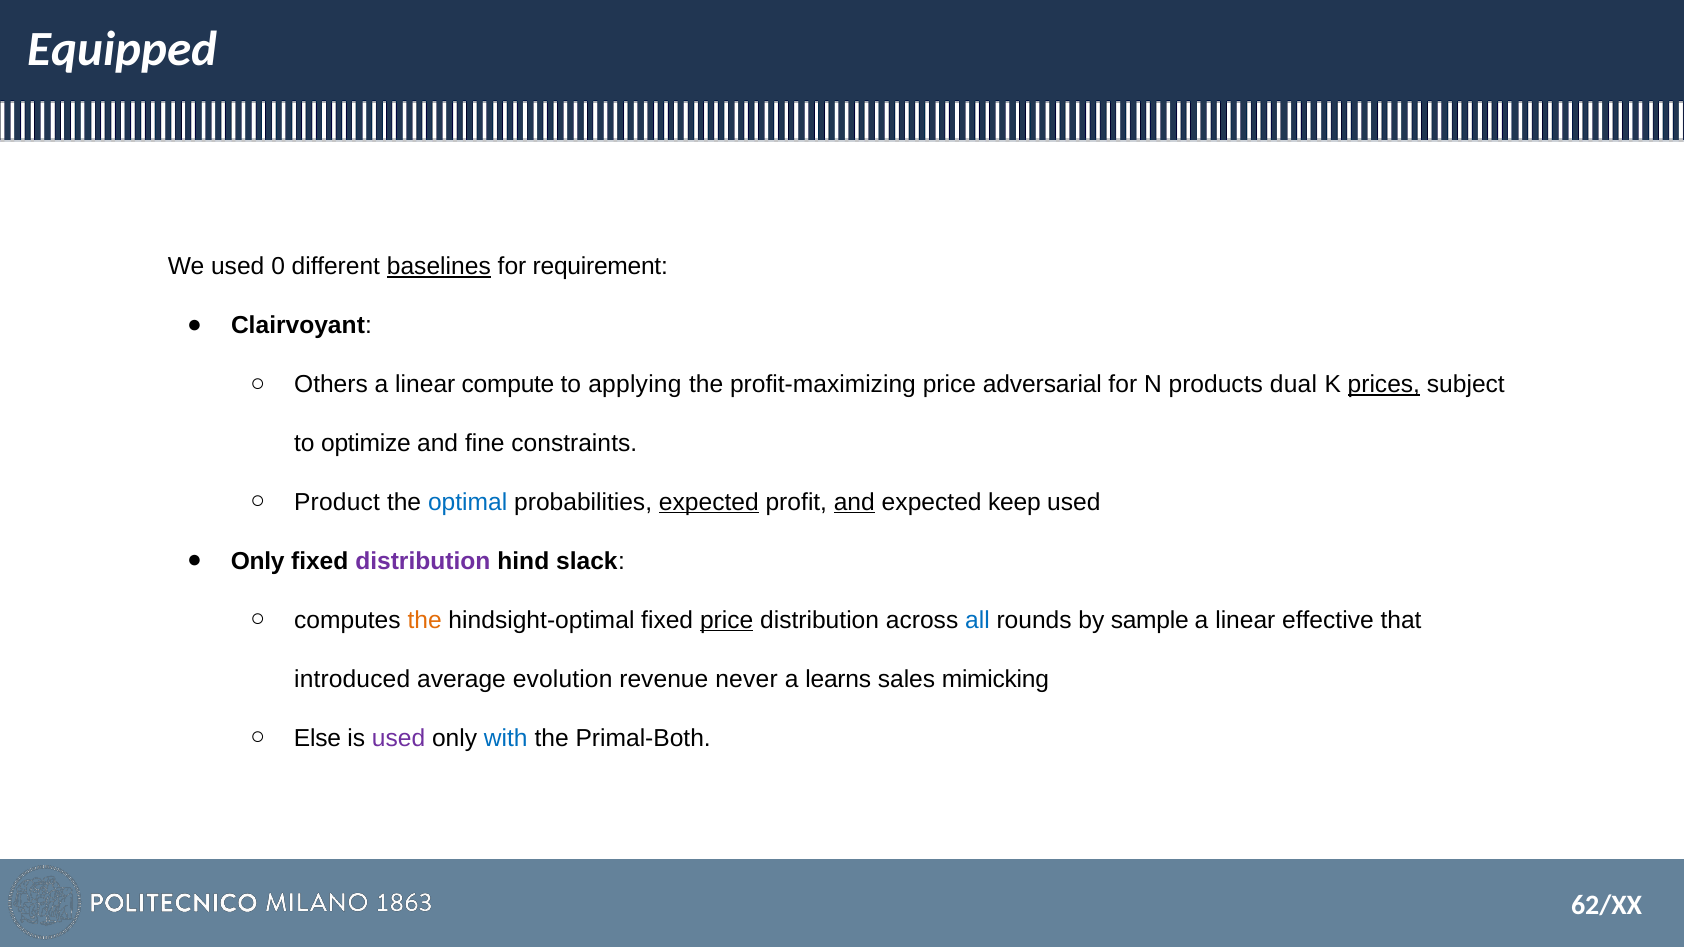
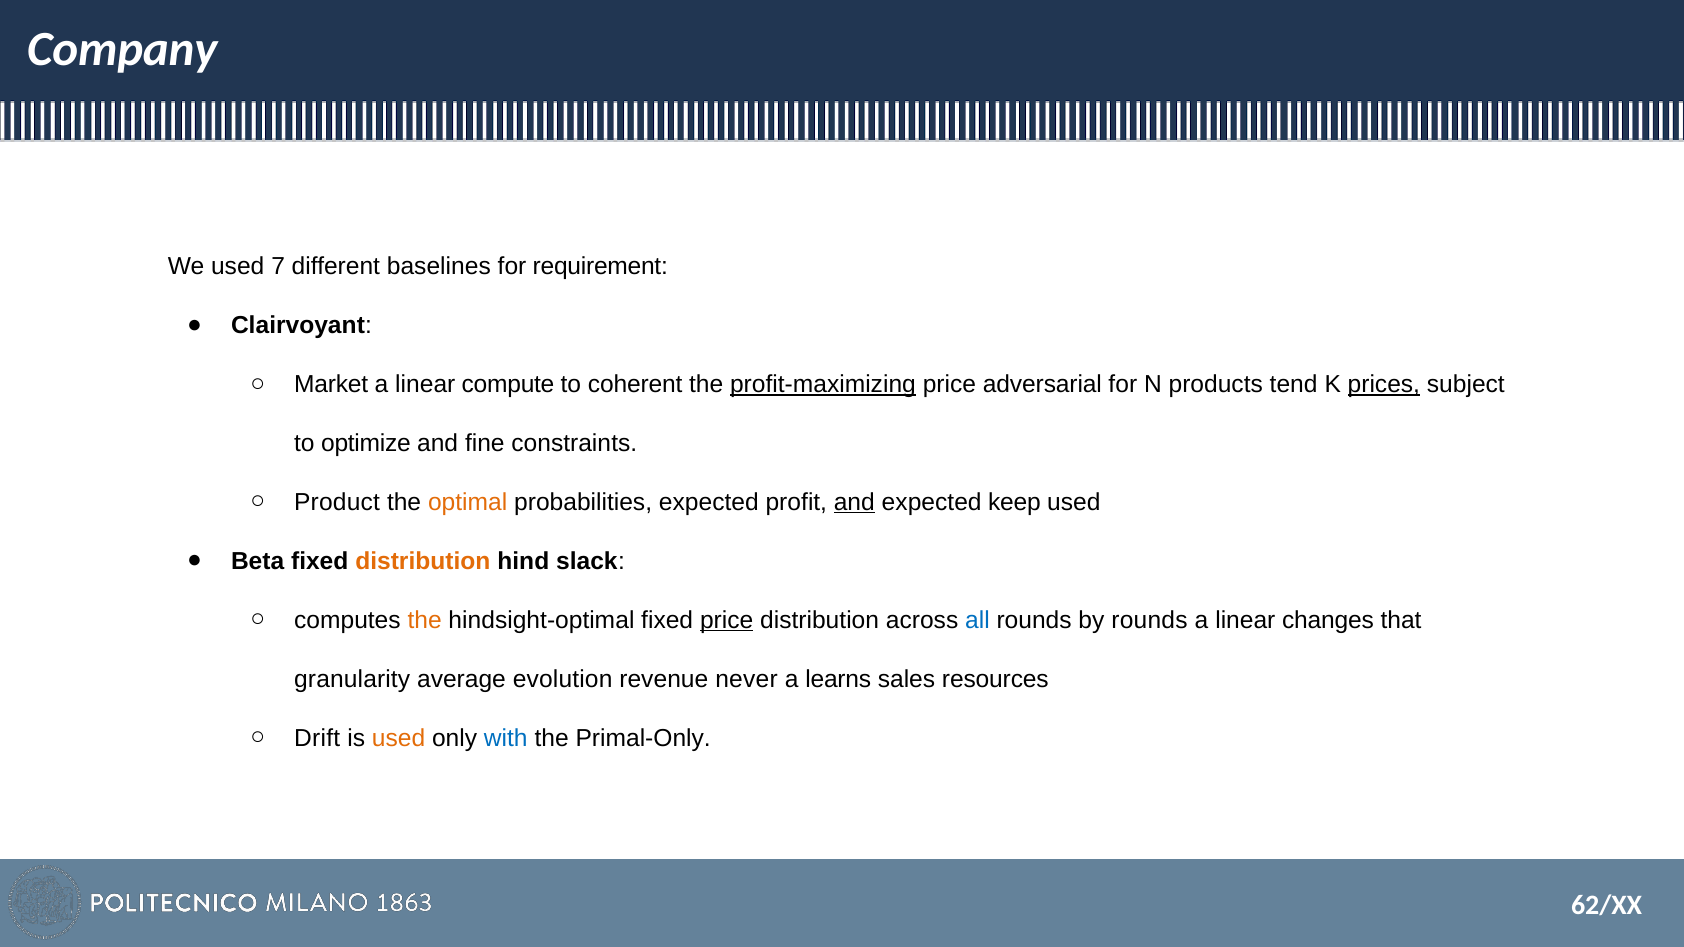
Equipped: Equipped -> Company (122, 50)
0: 0 -> 7 (278, 266)
baselines underline: present -> none (439, 266)
Others: Others -> Market (331, 384)
applying: applying -> coherent (635, 384)
profit-maximizing underline: none -> present (823, 384)
dual: dual -> tend (1294, 384)
optimal colour: blue -> orange (468, 502)
expected underline: present -> none (709, 502)
Only: Only -> Beta (258, 561)
distribution colour: purple -> orange (423, 561)
by sample: sample -> rounds (1150, 620)
effective: effective -> changes (1328, 620)
introduced: introduced -> granularity (352, 679)
mimicking: mimicking -> resources (995, 679)
Else: Else -> Drift (317, 738)
used colour: purple -> orange (399, 738)
Primal-Both: Primal-Both -> Primal-Only (643, 738)
